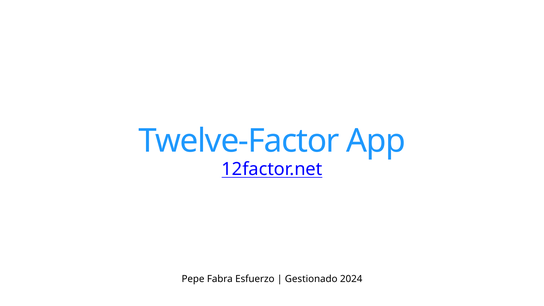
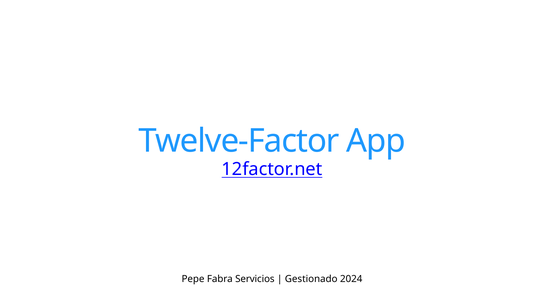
Esfuerzo: Esfuerzo -> Servicios (255, 279)
